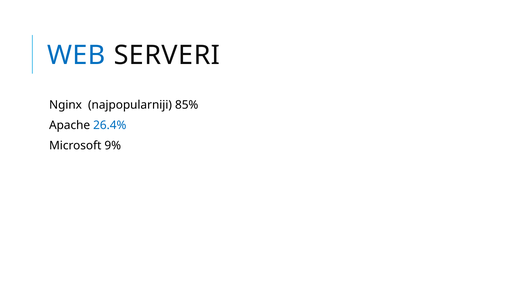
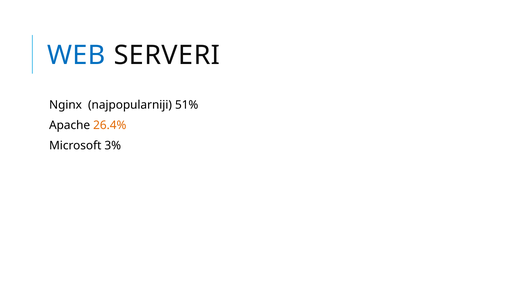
85%: 85% -> 51% (187, 105)
26.4% colour: blue -> orange (110, 125)
9%: 9% -> 3% (113, 146)
